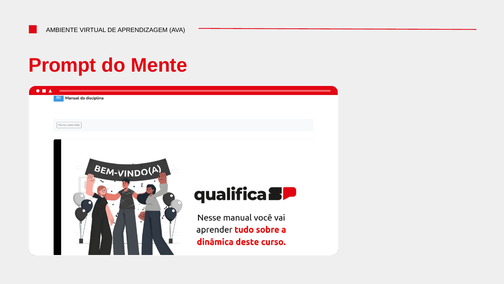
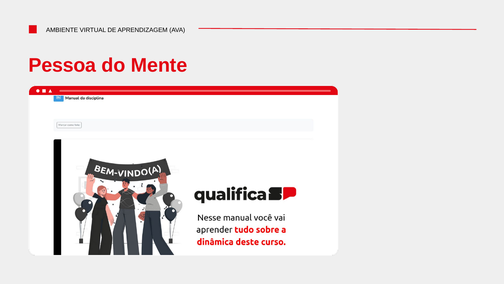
Prompt: Prompt -> Pessoa (62, 65)
